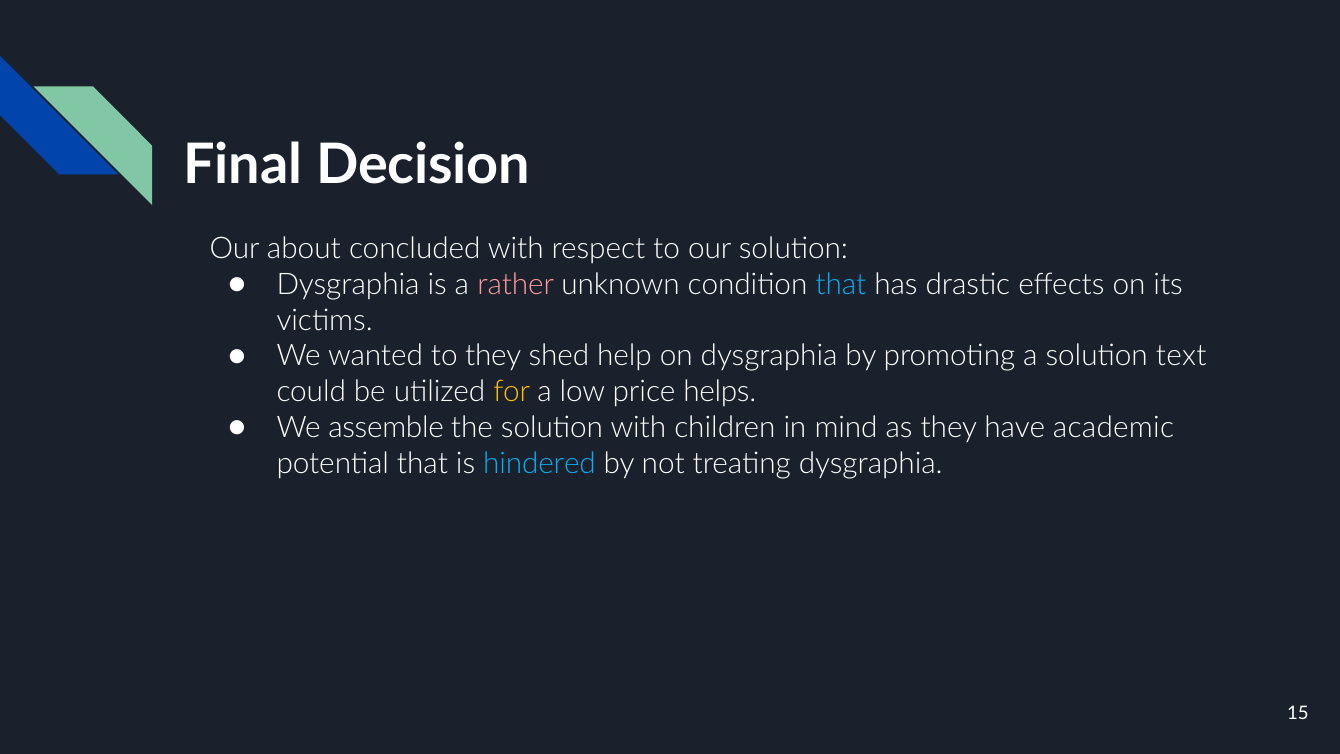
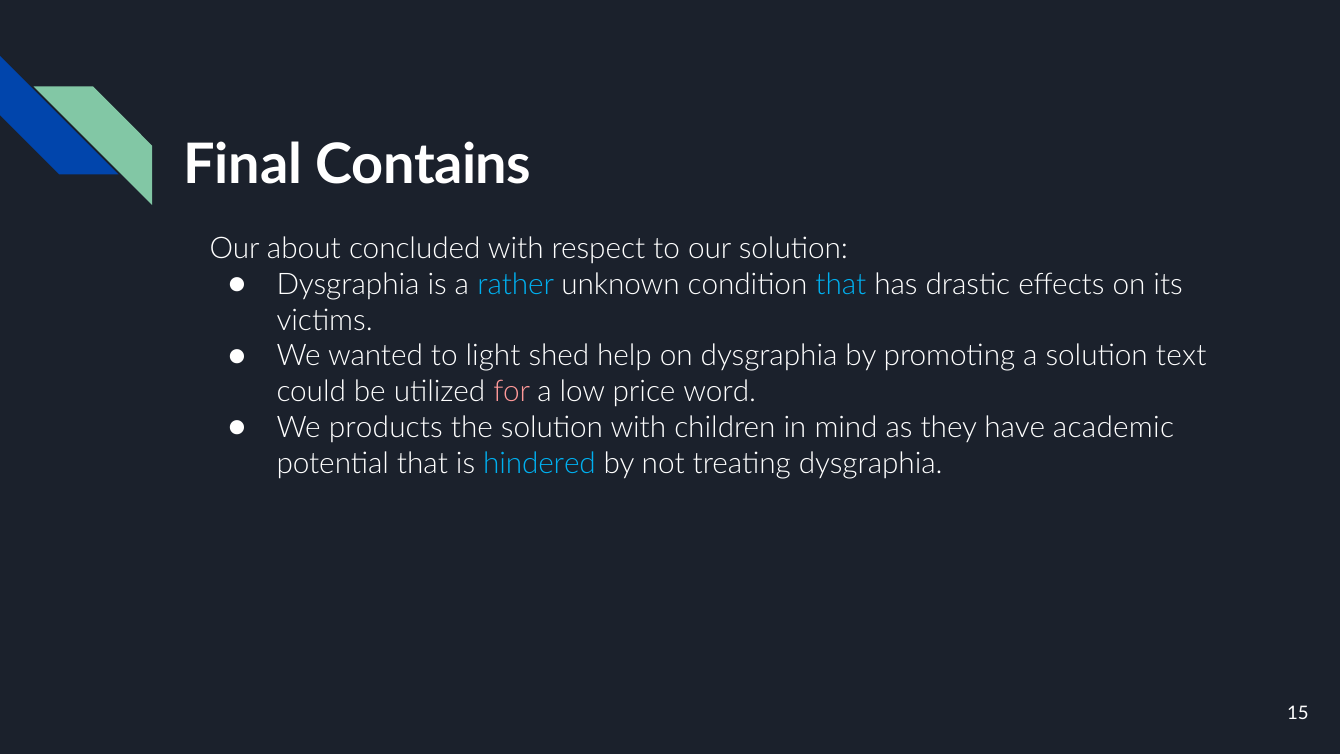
Decision: Decision -> Contains (423, 165)
rather colour: pink -> light blue (516, 285)
to they: they -> light (493, 356)
for colour: yellow -> pink (512, 392)
helps: helps -> word (720, 392)
assemble: assemble -> products (386, 427)
